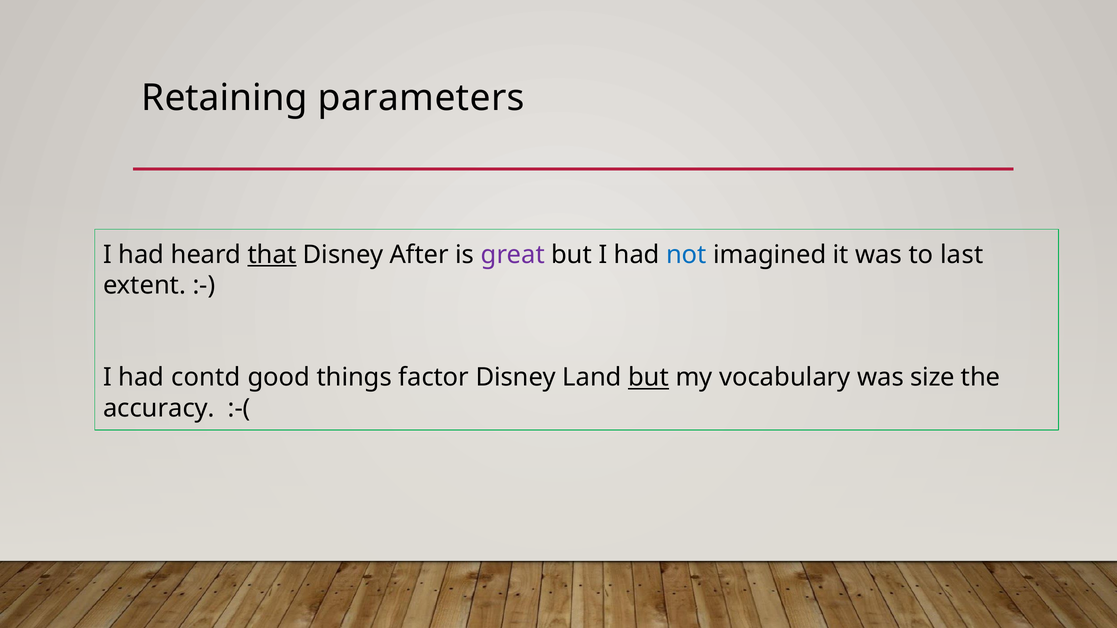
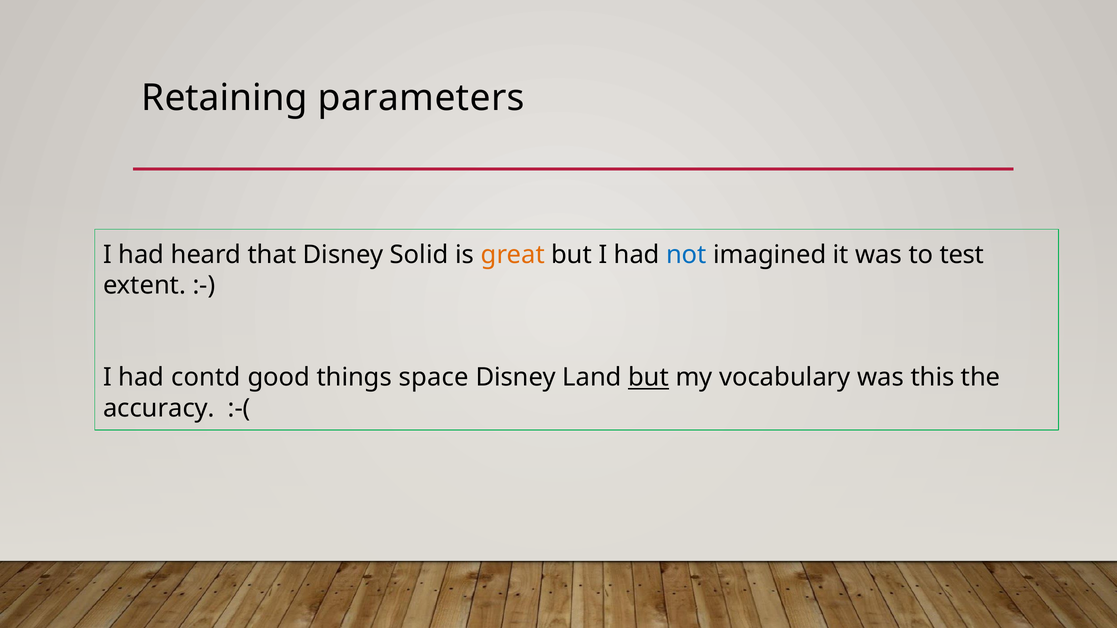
that underline: present -> none (272, 255)
After: After -> Solid (419, 255)
great colour: purple -> orange (513, 255)
last: last -> test (962, 255)
factor: factor -> space (434, 378)
size: size -> this (932, 378)
